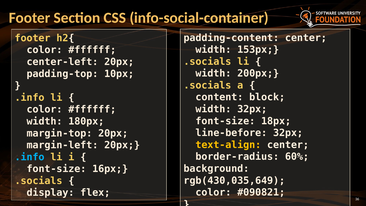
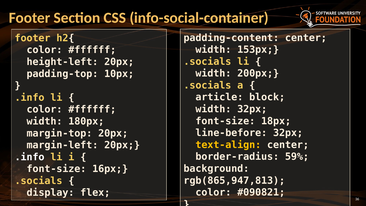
center-left: center-left -> height-left (62, 62)
content: content -> article (219, 97)
60%: 60% -> 59% (297, 157)
.info colour: light blue -> white (30, 157)
rgb(430,035,649: rgb(430,035,649 -> rgb(865,947,813 (234, 180)
